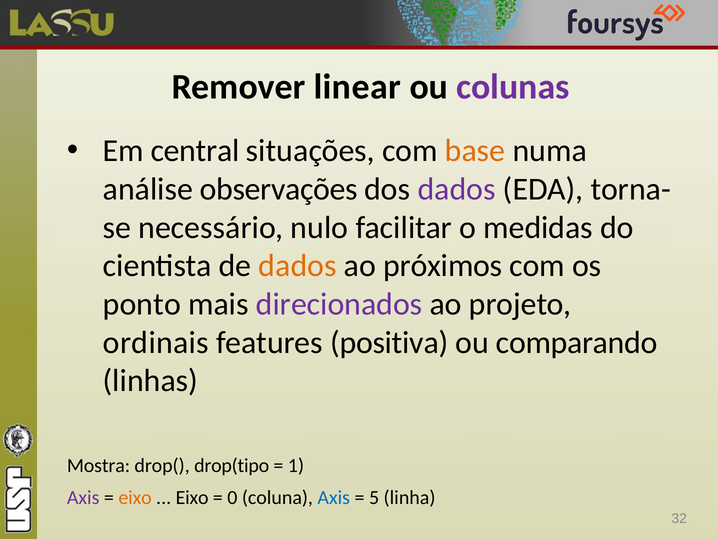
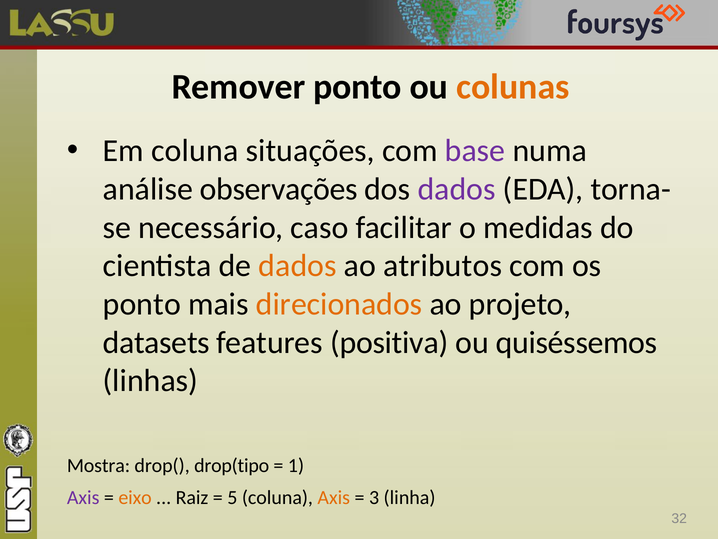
Remover linear: linear -> ponto (358, 87)
colunas colour: purple -> orange (513, 87)
Em central: central -> coluna (195, 151)
base colour: orange -> purple (475, 151)
nulo: nulo -> caso (319, 227)
próximos: próximos -> atributos (443, 266)
direcionados colour: purple -> orange (339, 304)
ordinais: ordinais -> datasets (156, 342)
comparando: comparando -> quiséssemos (577, 342)
Eixo: Eixo -> Raiz (192, 497)
0: 0 -> 5 (232, 497)
Axis colour: blue -> orange (334, 497)
5: 5 -> 3 (374, 497)
